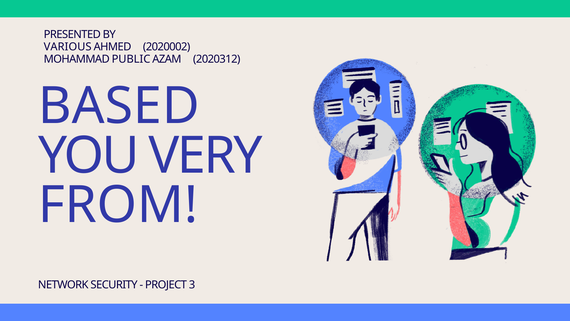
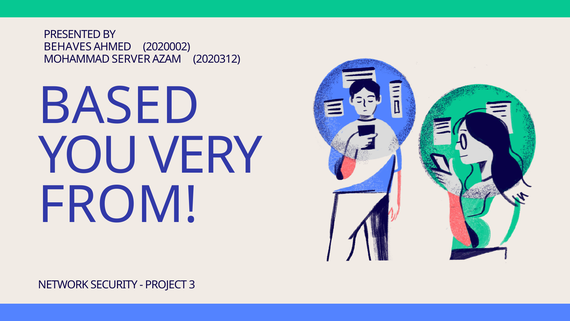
VARIOUS: VARIOUS -> BEHAVES (68, 47)
PUBLIC: PUBLIC -> SERVER (131, 59)
